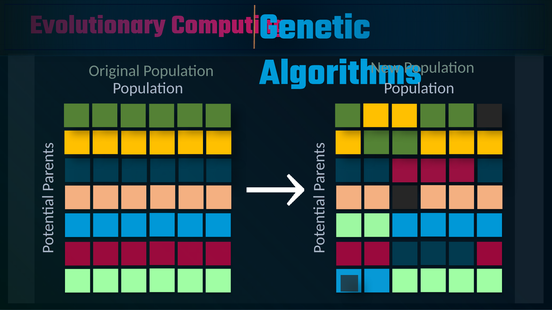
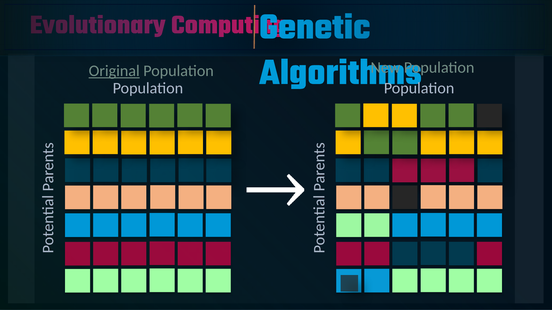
Original underline: none -> present (114, 71)
